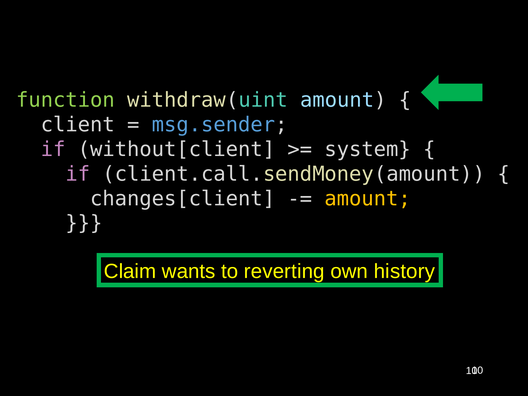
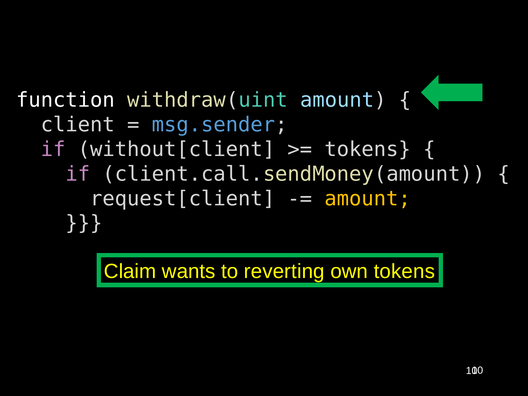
function colour: light green -> white (66, 100)
system: system -> tokens (368, 149)
changes[client: changes[client -> request[client (183, 199)
own history: history -> tokens (404, 272)
